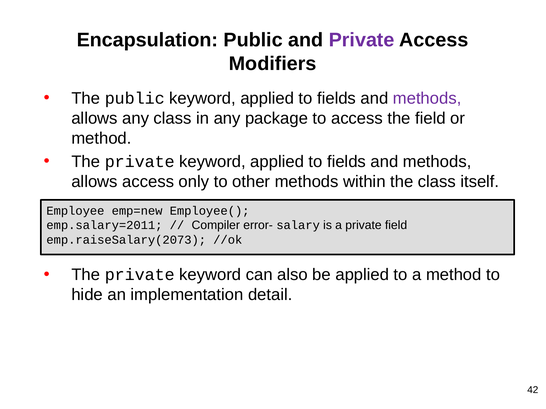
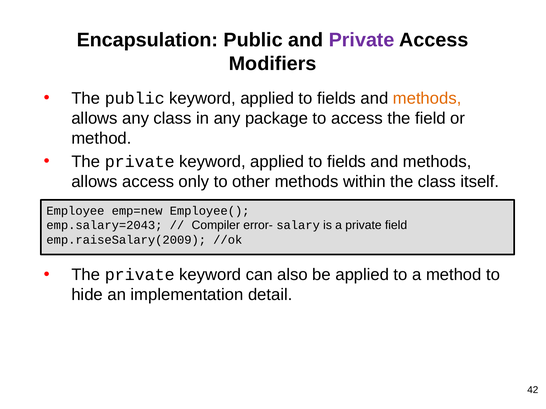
methods colour: purple -> orange (427, 98)
emp.salary=2011: emp.salary=2011 -> emp.salary=2043 (104, 226)
emp.raiseSalary(2073: emp.raiseSalary(2073 -> emp.raiseSalary(2009 (126, 240)
